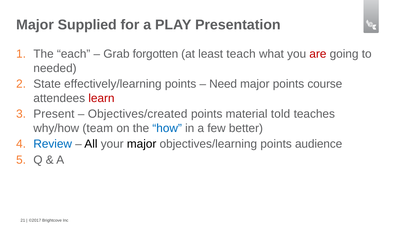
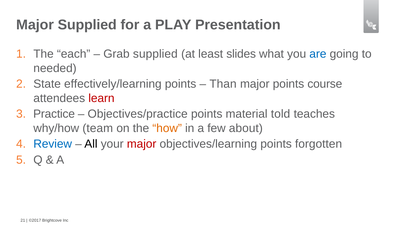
Grab forgotten: forgotten -> supplied (155, 54)
teach: teach -> slides (241, 54)
are colour: red -> blue (318, 54)
Need: Need -> Than (223, 84)
Present: Present -> Practice (54, 114)
Objectives/created: Objectives/created -> Objectives/practice (138, 114)
how colour: blue -> orange (167, 128)
better: better -> about (246, 128)
major colour: black -> red (142, 144)
audience: audience -> forgotten (319, 144)
